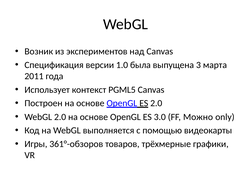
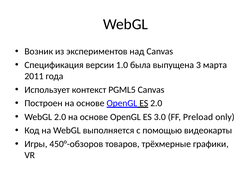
Можно: Можно -> Preload (198, 117)
361°-обзоров: 361°-обзоров -> 450°-обзоров (76, 144)
